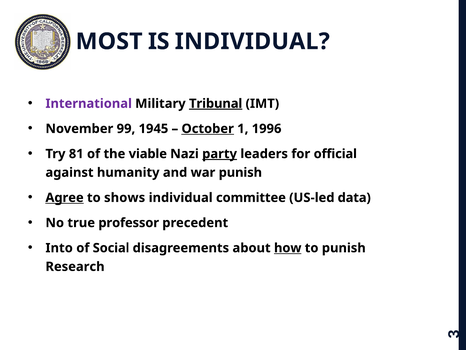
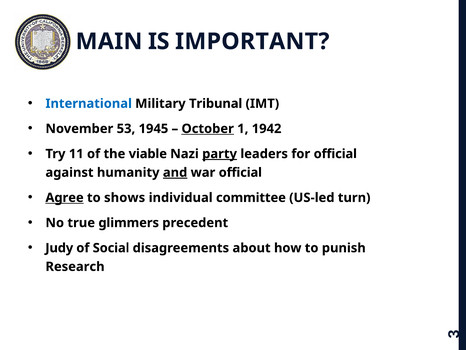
MOST: MOST -> MAIN (109, 41)
IS INDIVIDUAL: INDIVIDUAL -> IMPORTANT (252, 41)
International colour: purple -> blue (89, 103)
Tribunal underline: present -> none (216, 103)
99: 99 -> 53 (126, 129)
1996: 1996 -> 1942 (267, 129)
81: 81 -> 11 (76, 154)
and underline: none -> present (175, 172)
war punish: punish -> official (240, 172)
data: data -> turn (354, 197)
professor: professor -> glimmers (129, 223)
Into: Into -> Judy (59, 248)
how underline: present -> none (288, 248)
